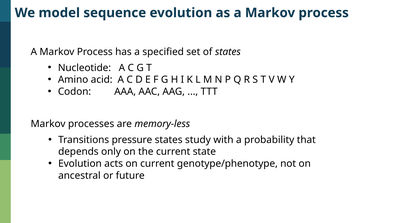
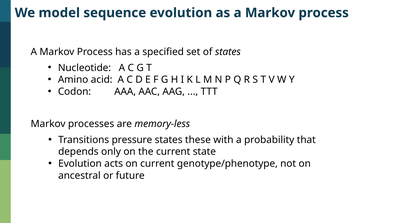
study: study -> these (198, 140)
